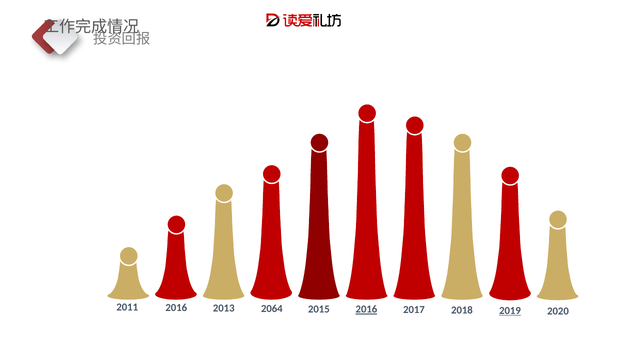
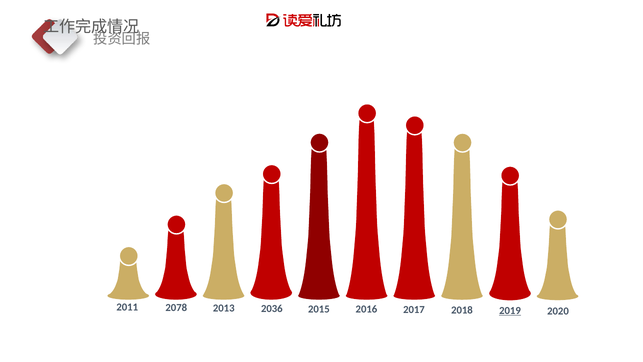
2011 2016: 2016 -> 2078 (176, 308)
2064: 2064 -> 2036 (272, 308)
2016 underline: present -> none (366, 309)
